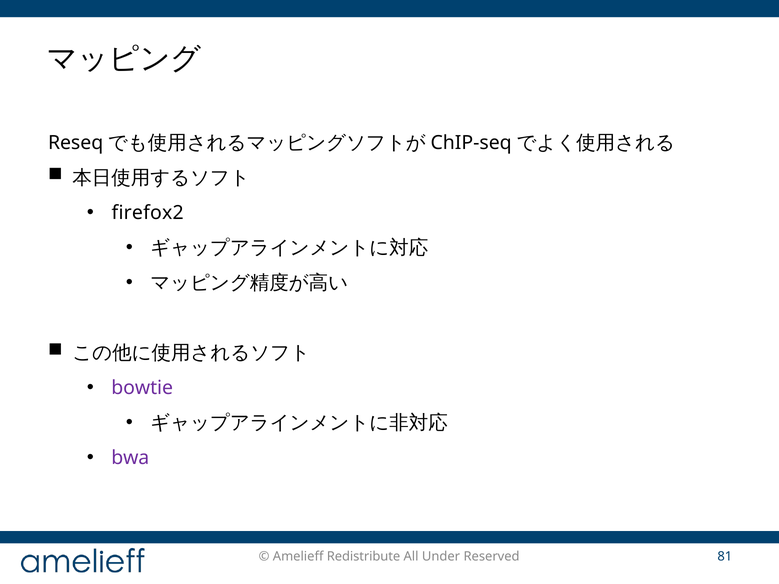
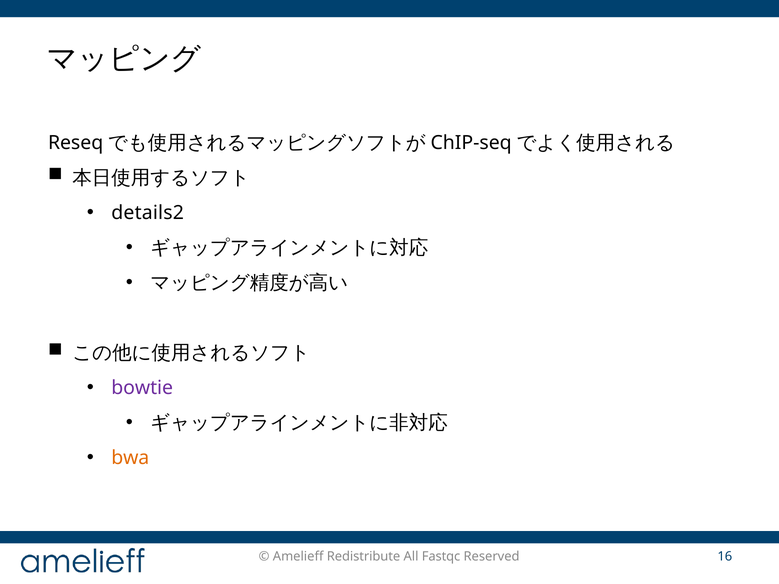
firefox2: firefox2 -> details2 (148, 213)
bwa colour: purple -> orange (130, 458)
Under: Under -> Fastqc (441, 557)
81: 81 -> 16 (725, 557)
